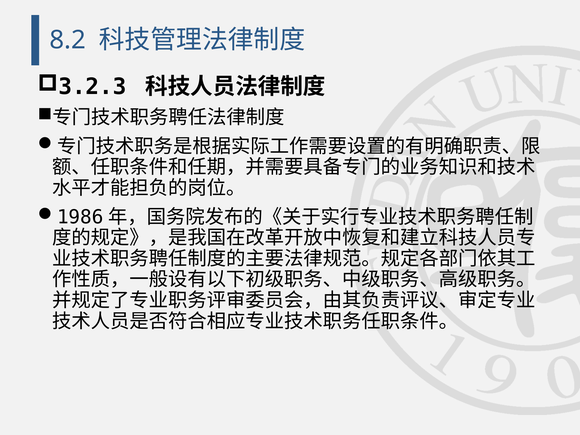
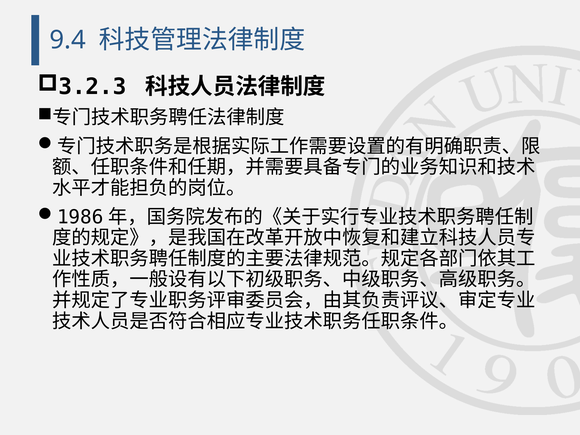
8.2: 8.2 -> 9.4 (68, 40)
